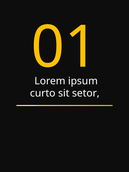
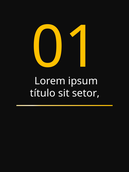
curto: curto -> título (43, 93)
